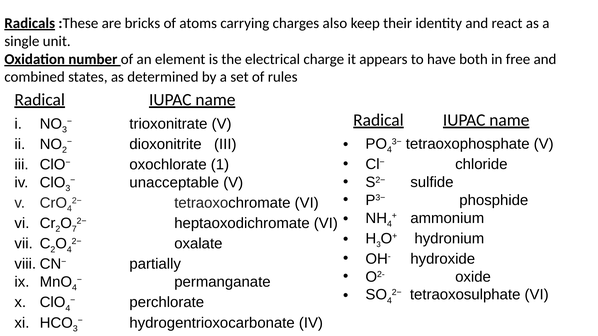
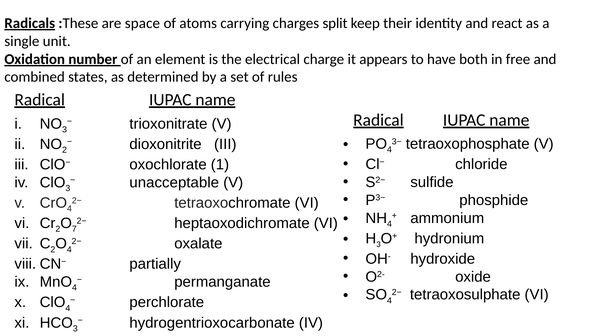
bricks: bricks -> space (142, 23)
also: also -> split (335, 23)
